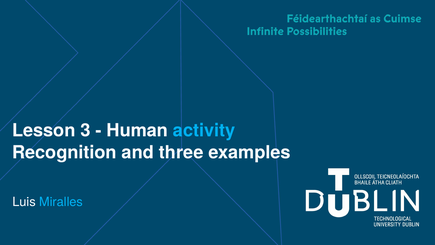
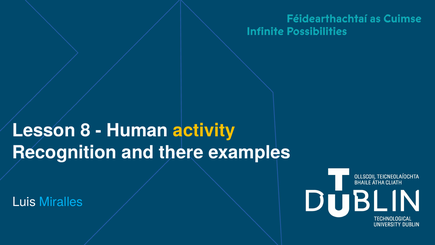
3: 3 -> 8 (86, 131)
activity colour: light blue -> yellow (204, 131)
three: three -> there (181, 152)
